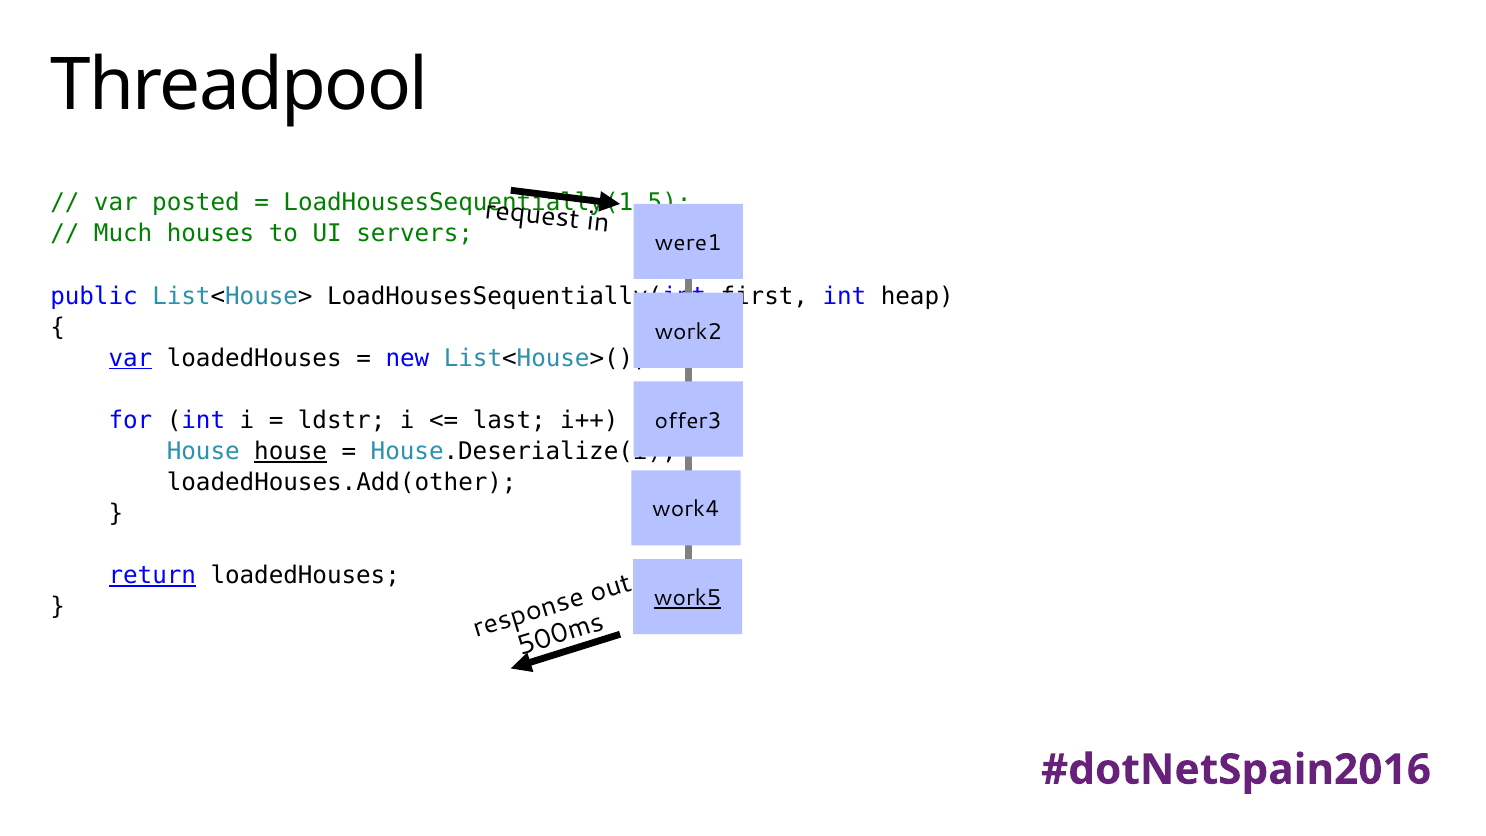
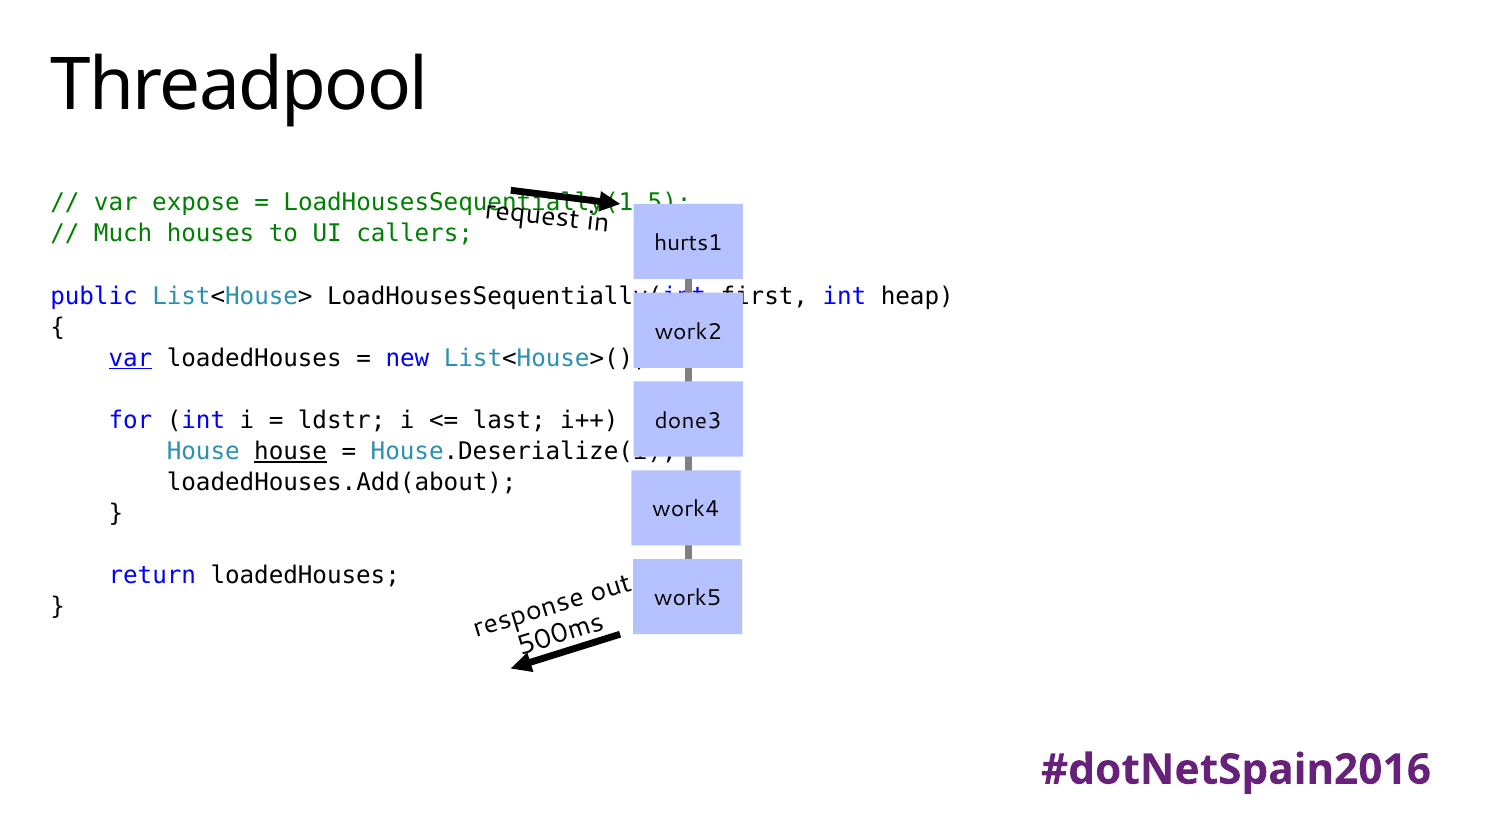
posted: posted -> expose (196, 203)
servers: servers -> callers (415, 234)
were1: were1 -> hurts1 (688, 243)
offer3: offer3 -> done3 (688, 420)
loadedHouses.Add(other: loadedHouses.Add(other -> loadedHouses.Add(about (342, 482)
return underline: present -> none (152, 575)
work5 underline: present -> none (688, 598)
